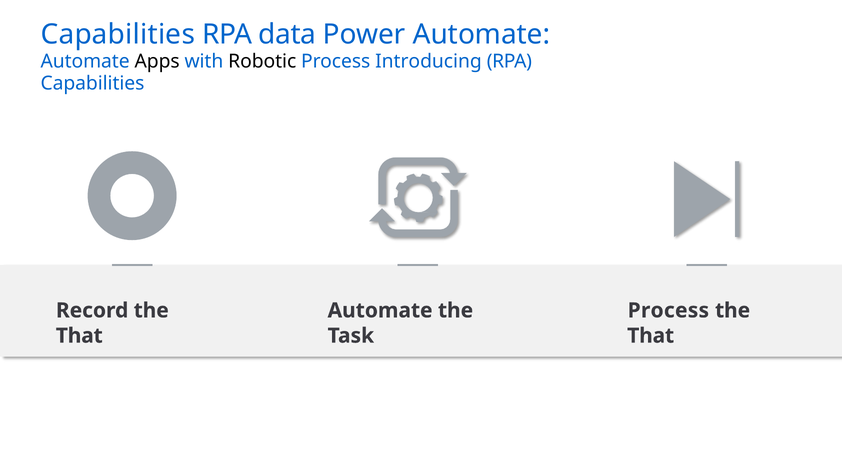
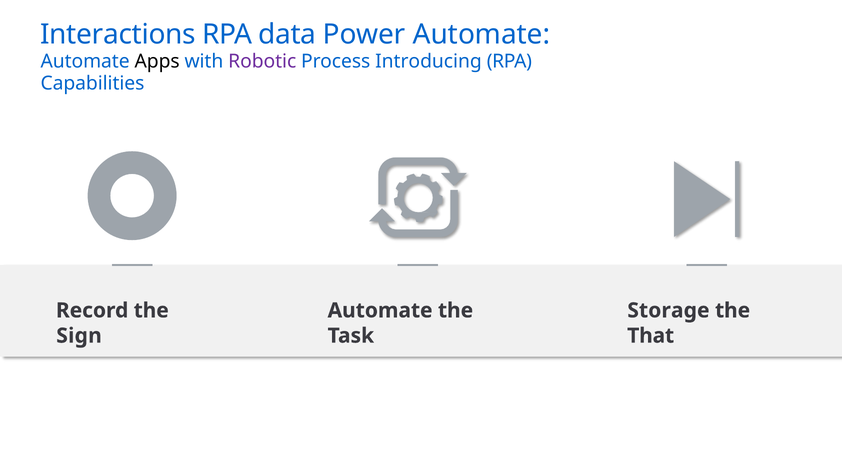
Capabilities: Capabilities -> Interactions (118, 35)
Robotic colour: black -> purple (262, 61)
Process: Process -> Storage (668, 310)
That: That -> Sign (79, 335)
